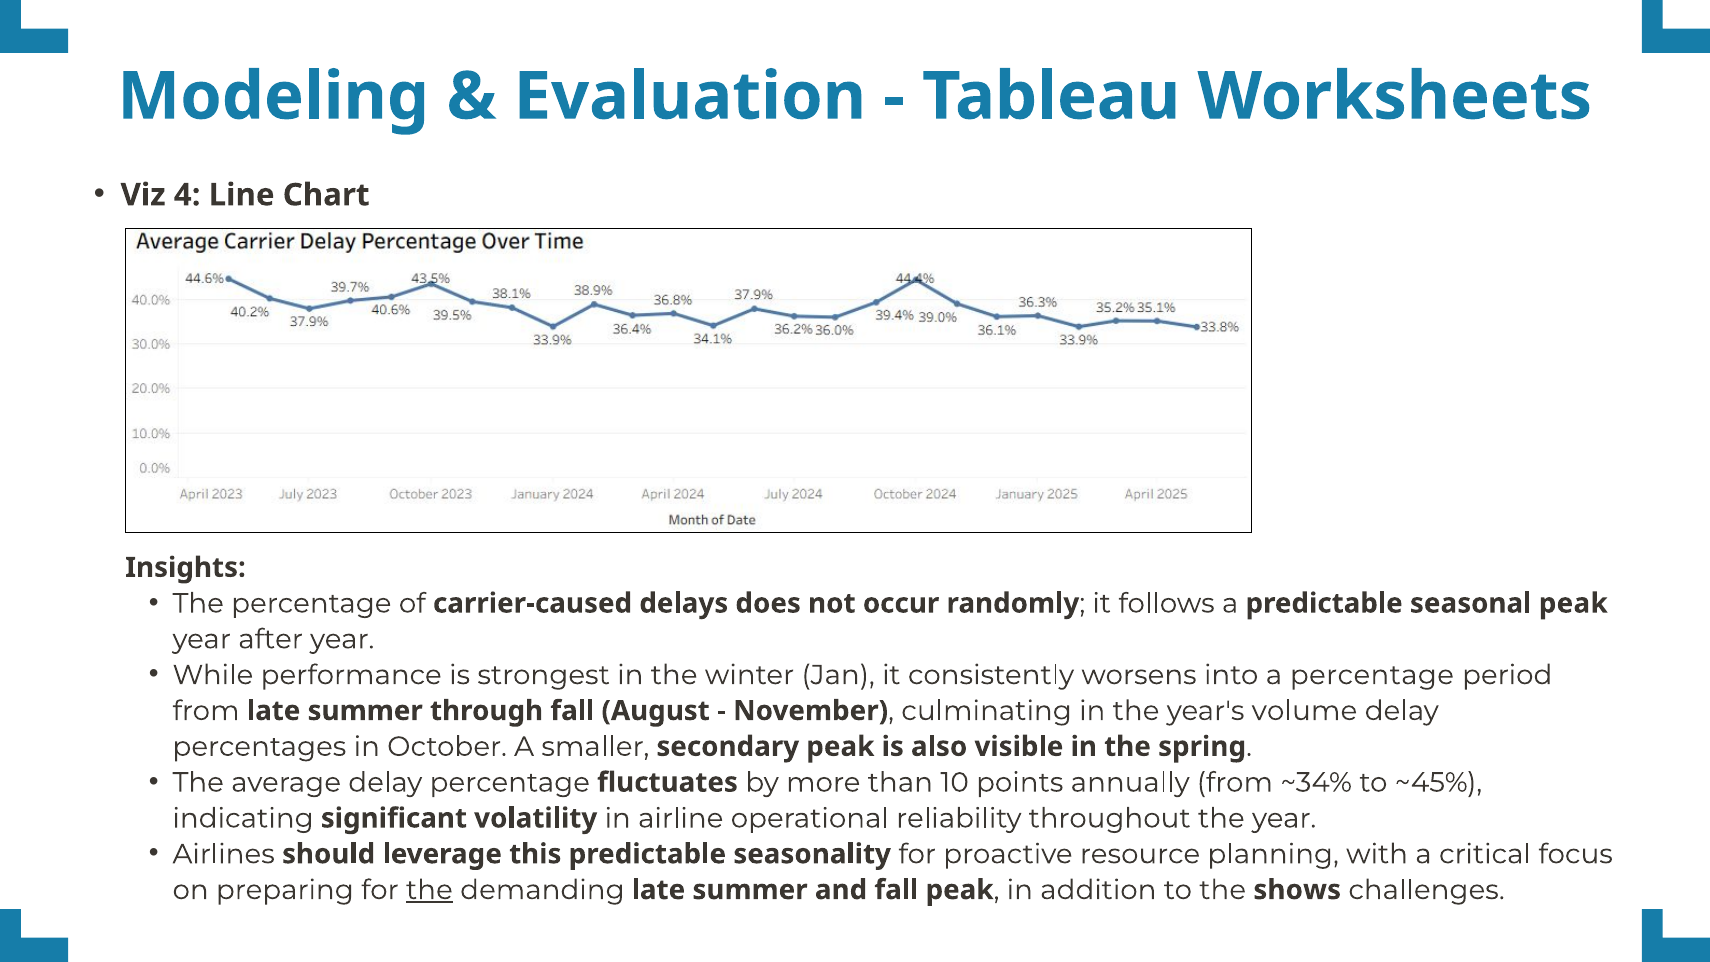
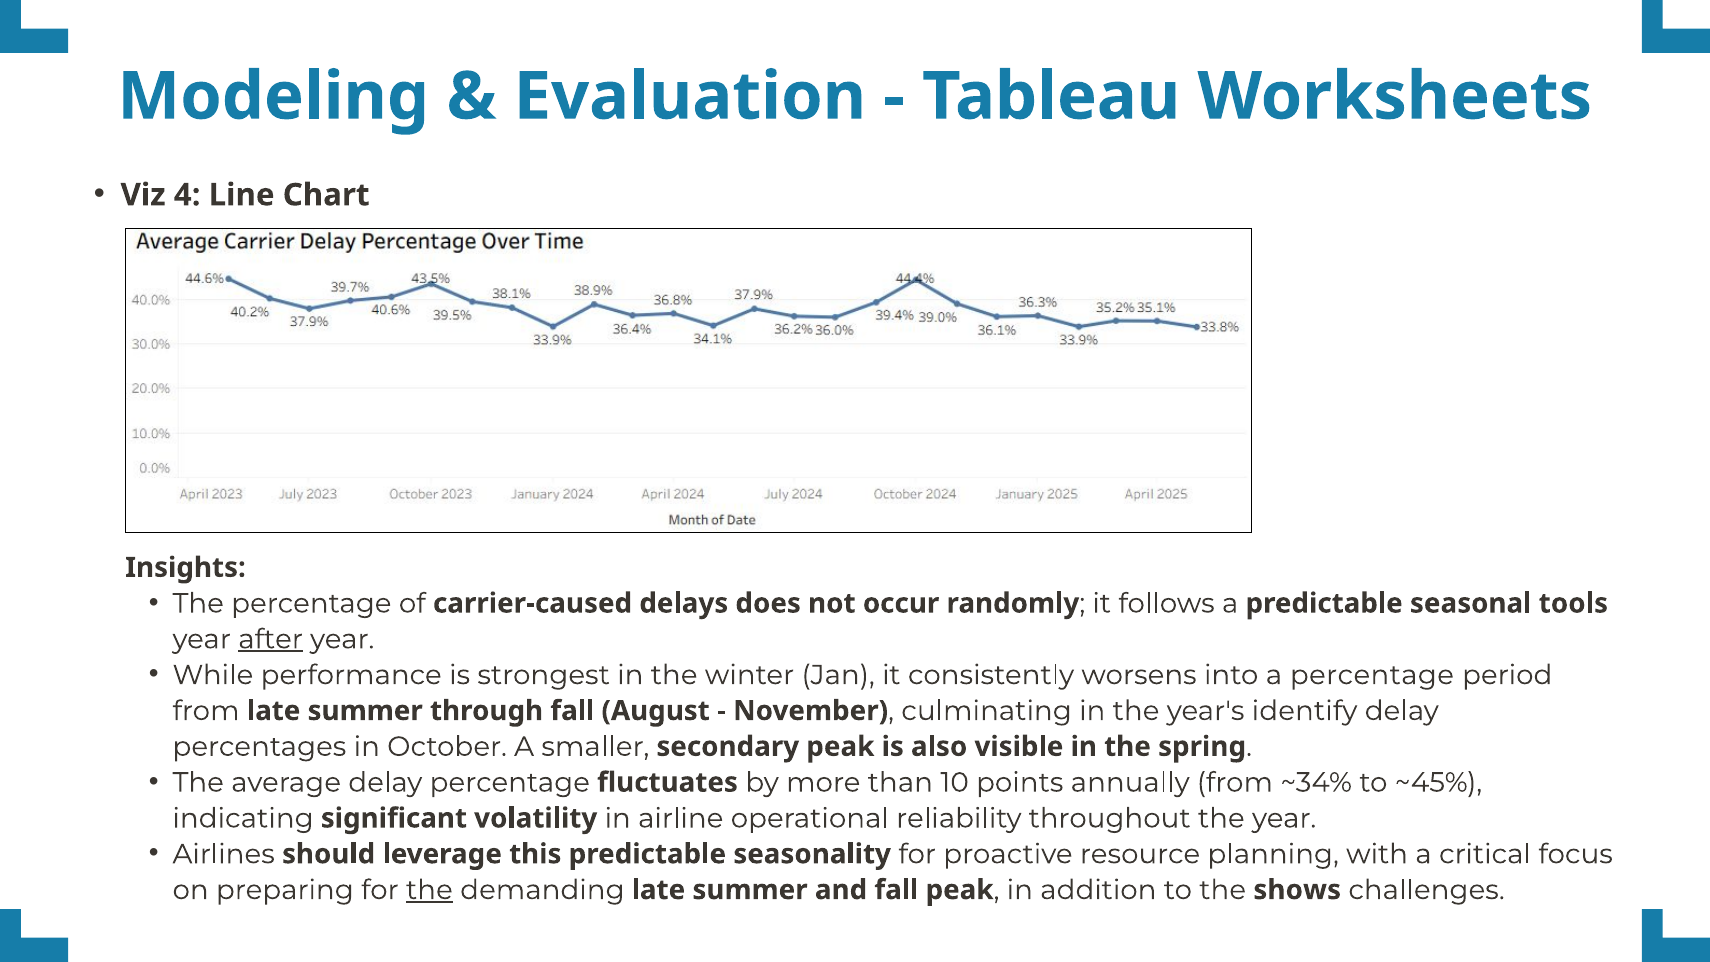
seasonal peak: peak -> tools (1573, 603)
after underline: none -> present (271, 639)
volume: volume -> identify (1305, 711)
